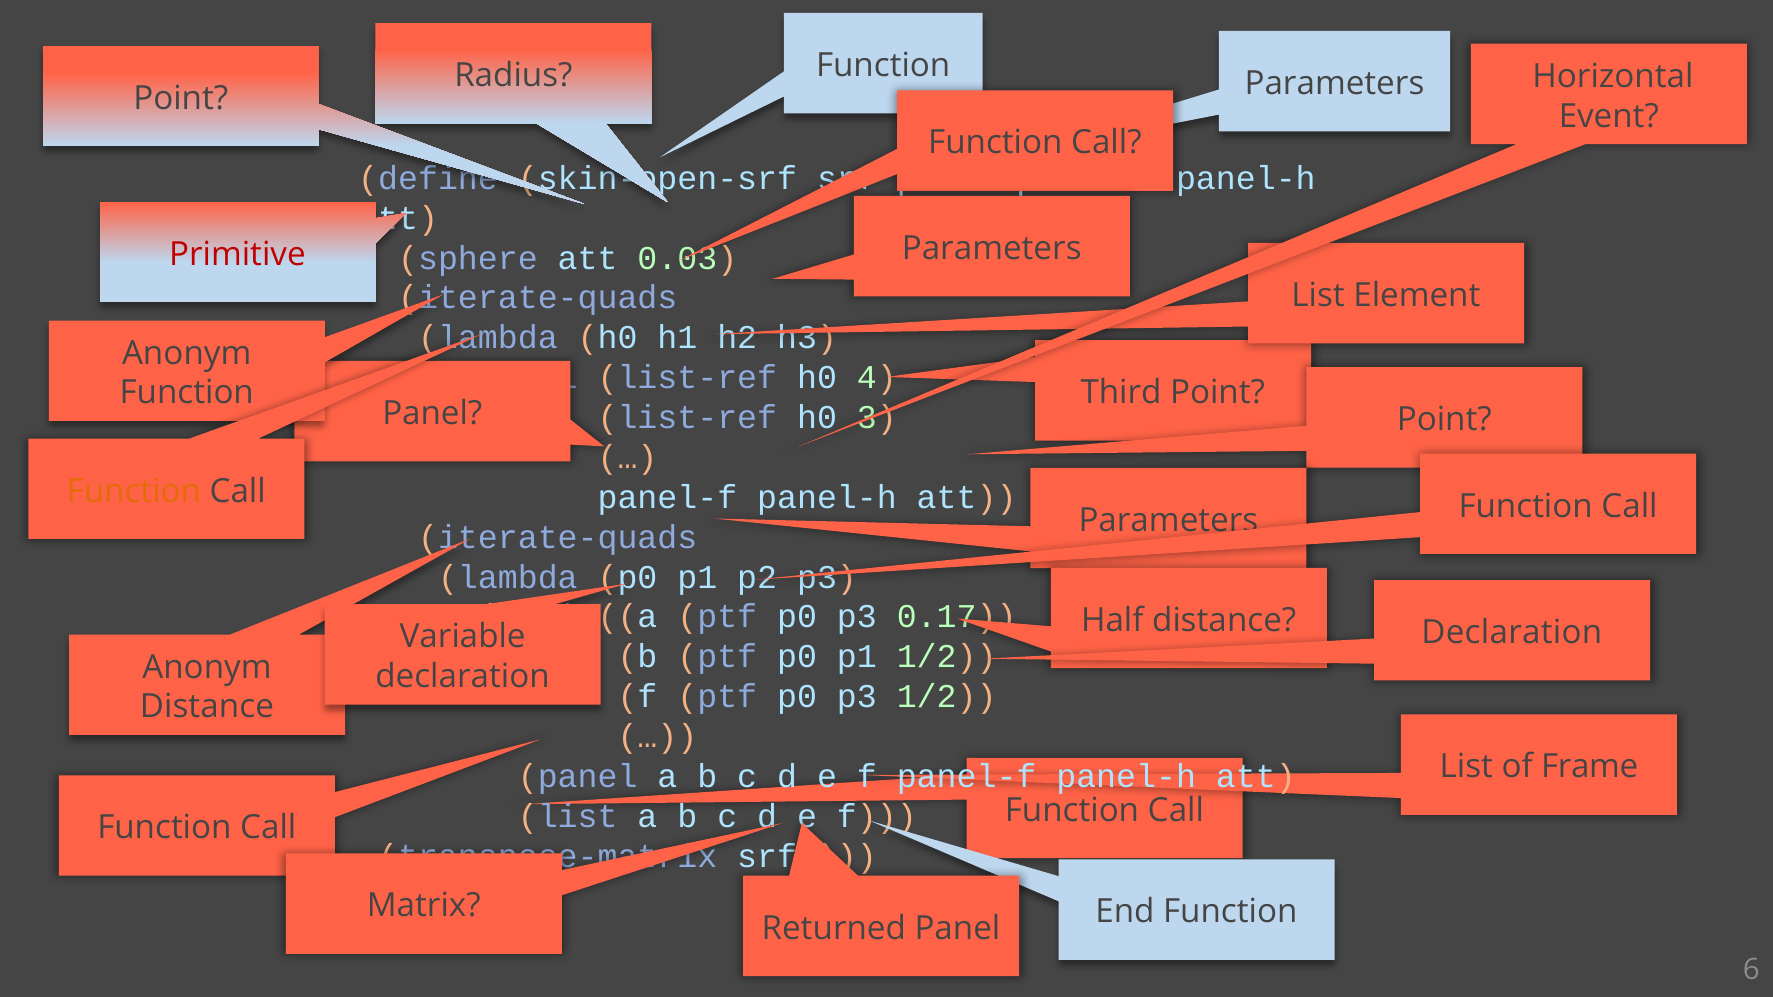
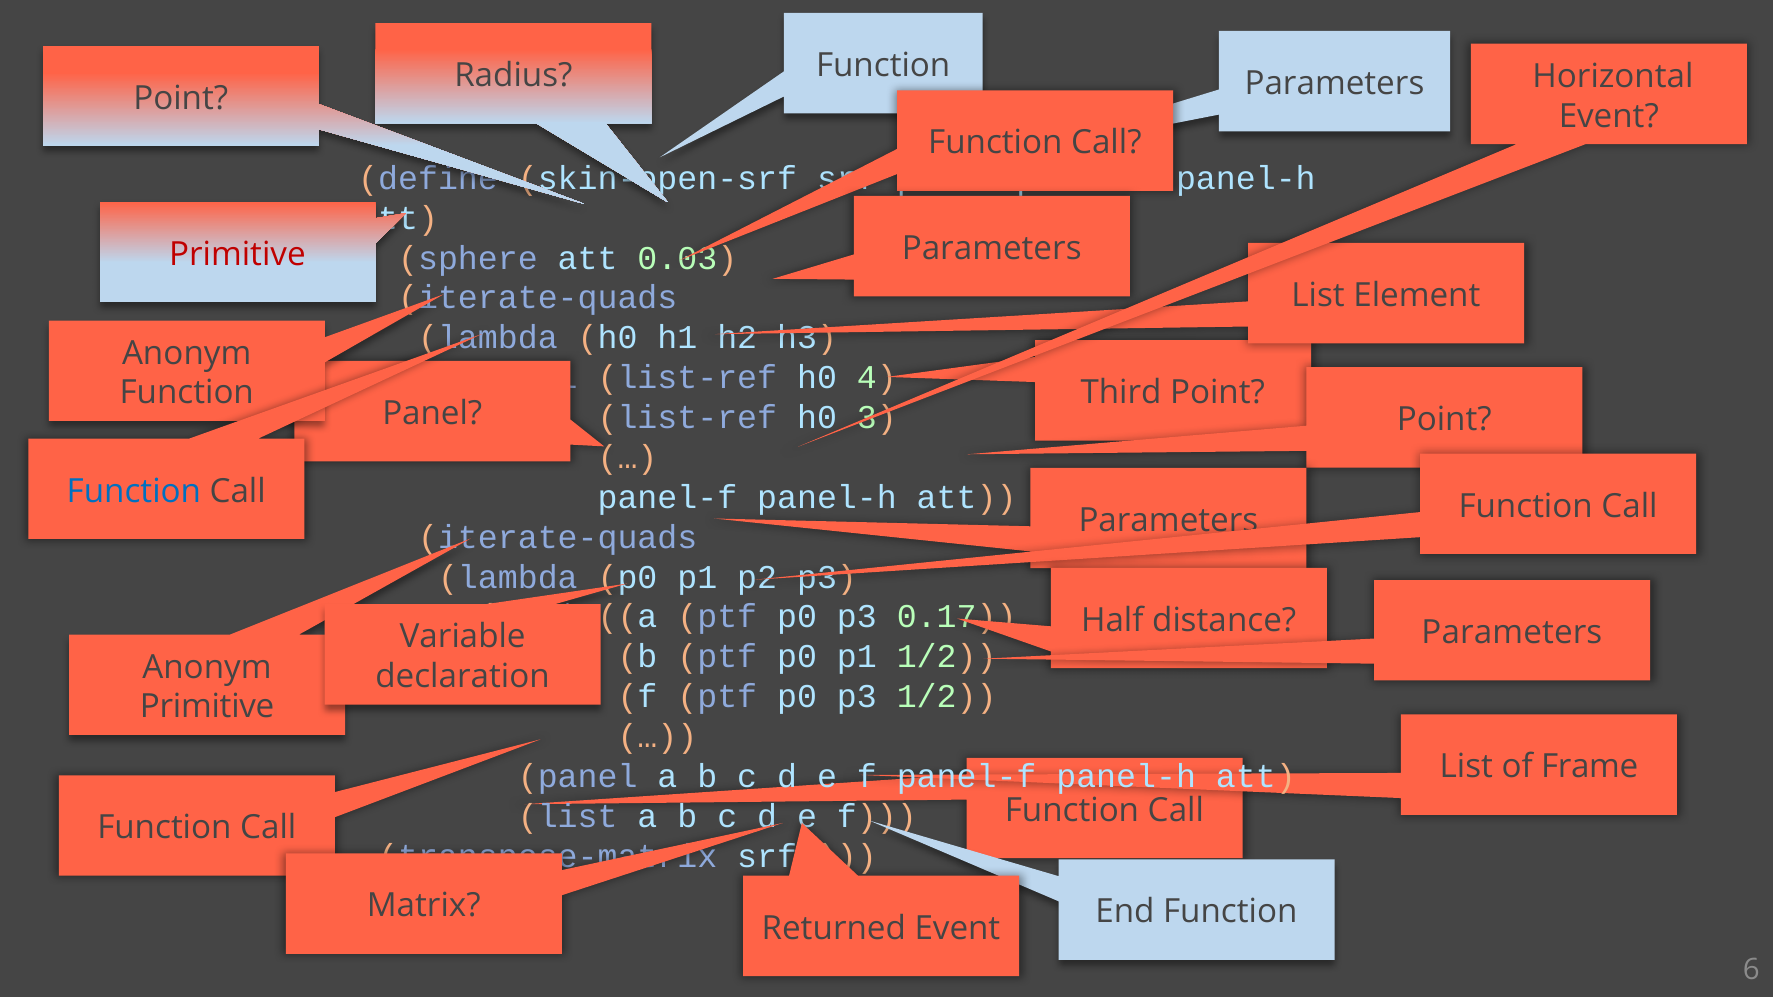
Function colour: orange -> blue (134, 491)
Declaration: Declaration -> Parameters (1512, 633)
Distance: Distance -> Primitive (207, 707)
Returned Panel: Panel -> Event (957, 929)
